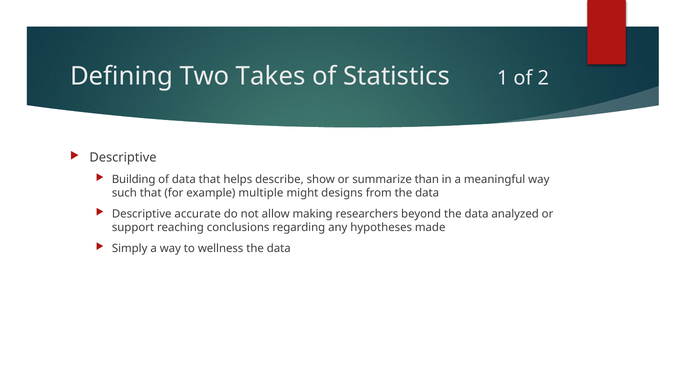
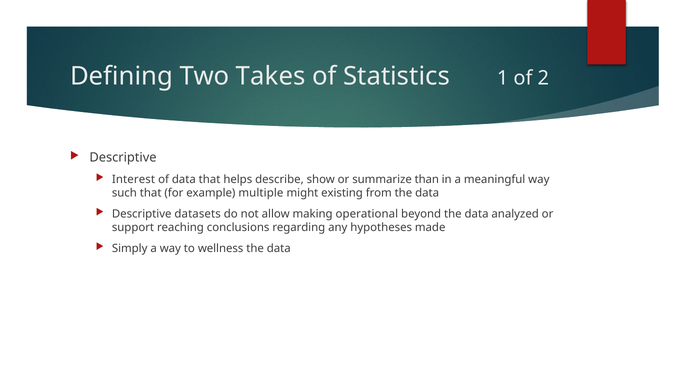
Building: Building -> Interest (133, 179)
designs: designs -> existing (342, 193)
accurate: accurate -> datasets (198, 214)
researchers: researchers -> operational (367, 214)
